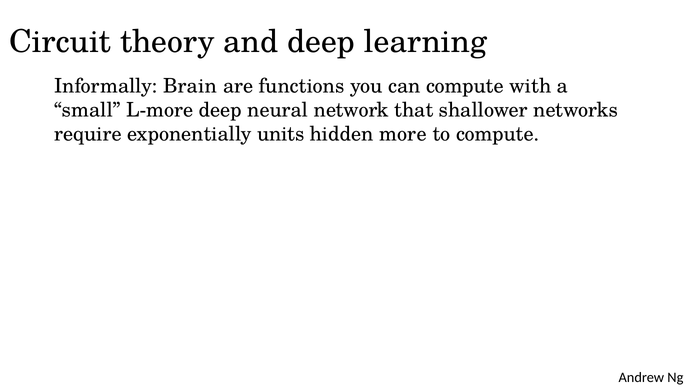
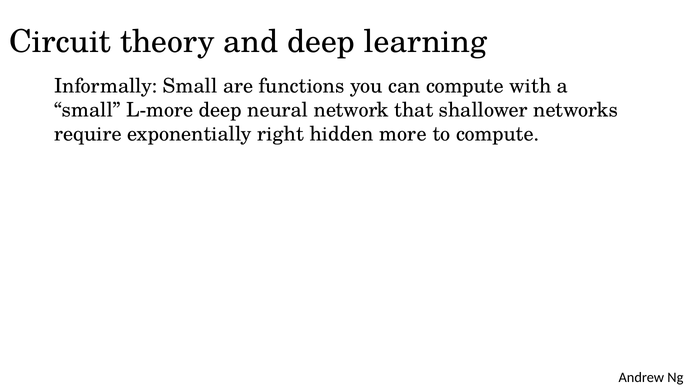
Informally Brain: Brain -> Small (190, 86)
units: units -> right (281, 134)
